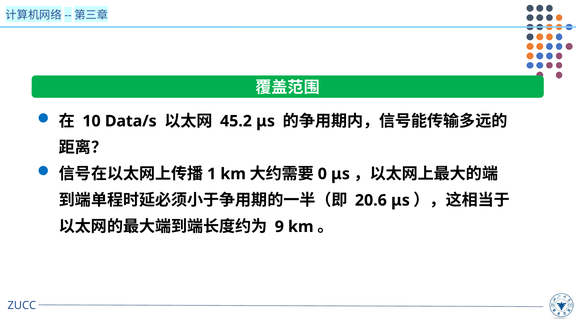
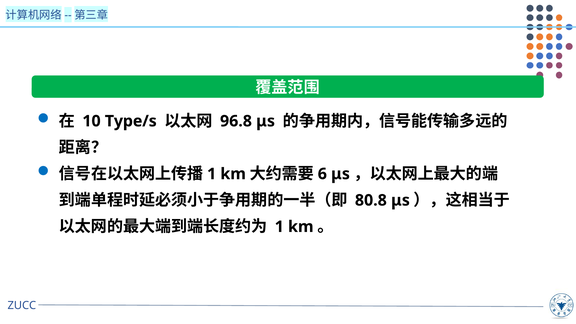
Data/s: Data/s -> Type/s (131, 121)
45.2: 45.2 -> 96.8 (236, 121)
0: 0 -> 6 (322, 174)
20.6: 20.6 -> 80.8 (371, 200)
9: 9 -> 1 (279, 227)
